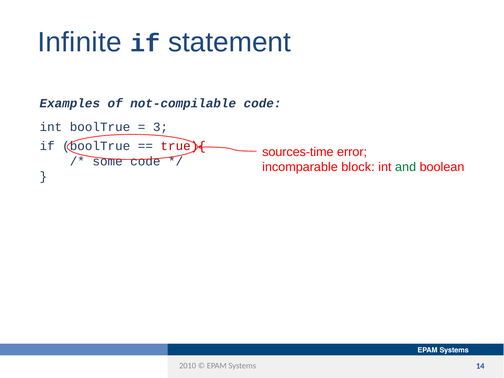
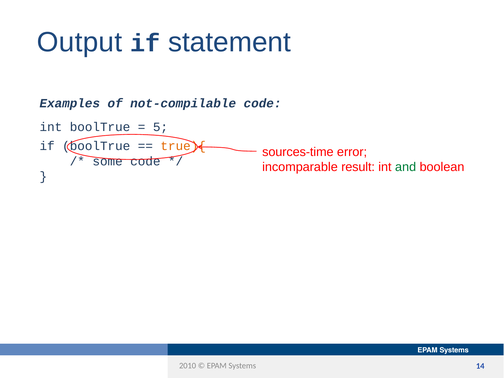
Infinite: Infinite -> Output (80, 42)
3: 3 -> 5 (160, 127)
true){ colour: red -> orange (183, 146)
block: block -> result (358, 167)
